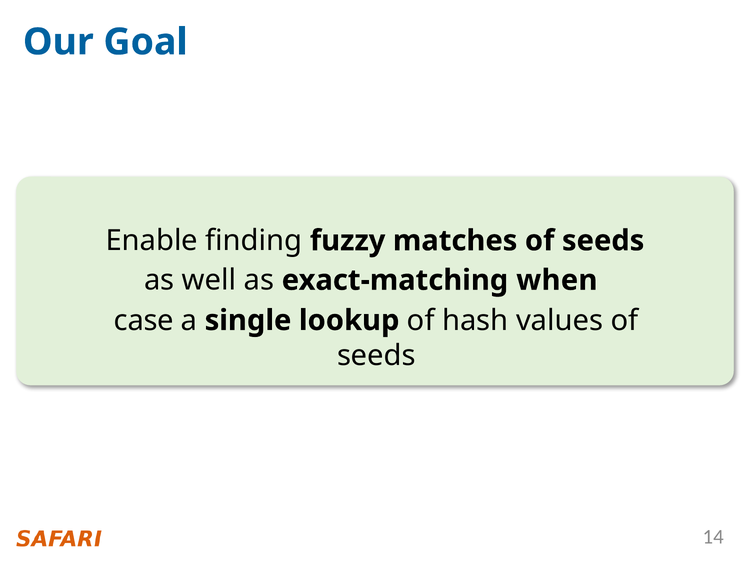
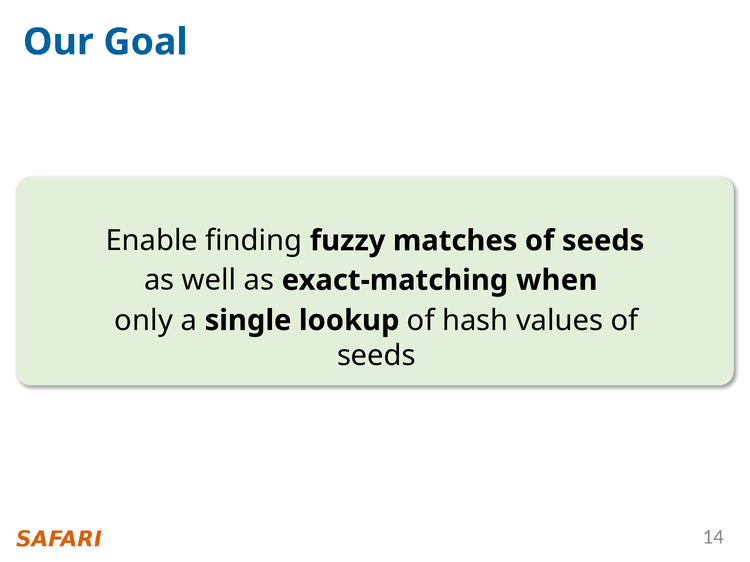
case: case -> only (144, 321)
